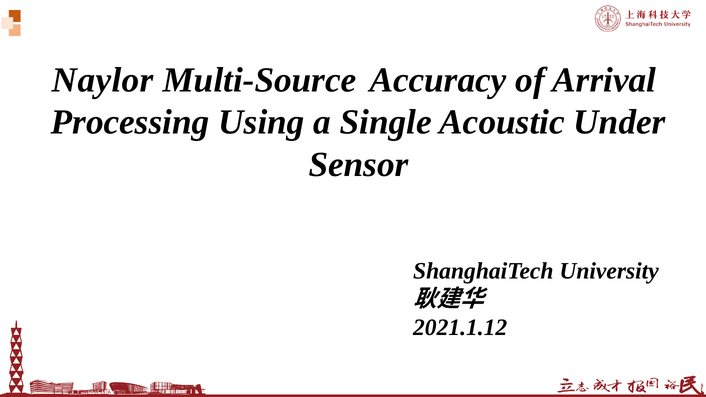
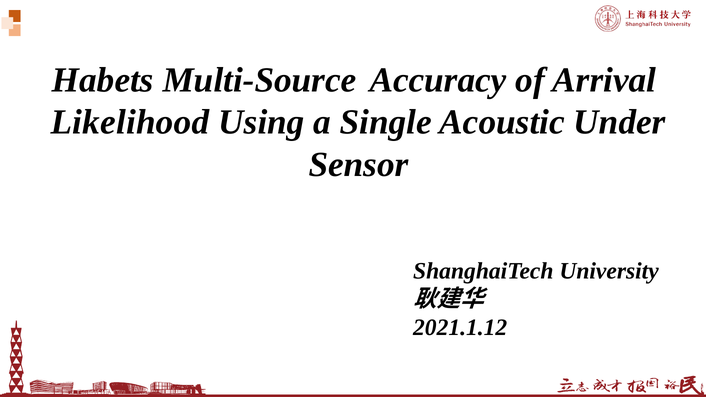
Naylor: Naylor -> Habets (103, 80)
Processing: Processing -> Likelihood (130, 122)
